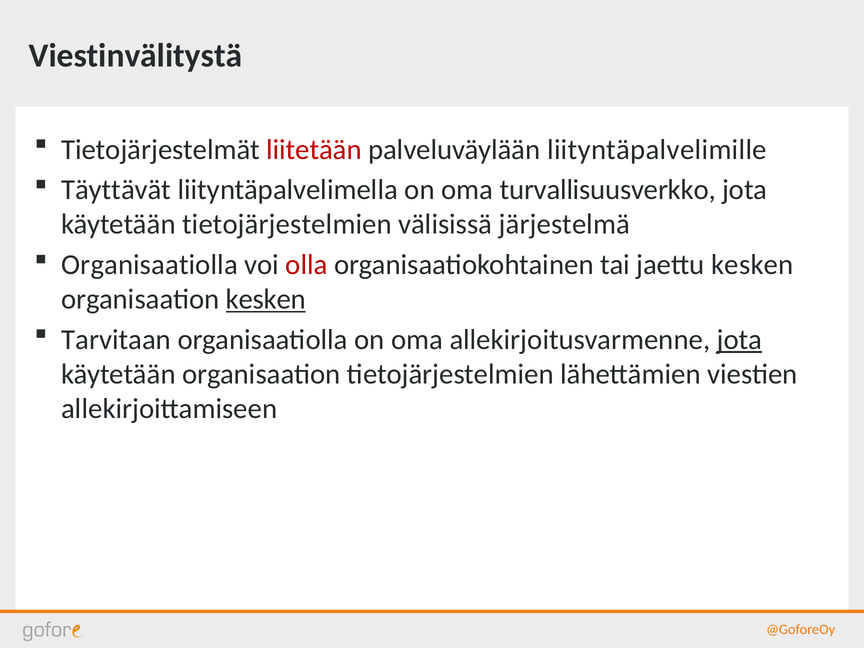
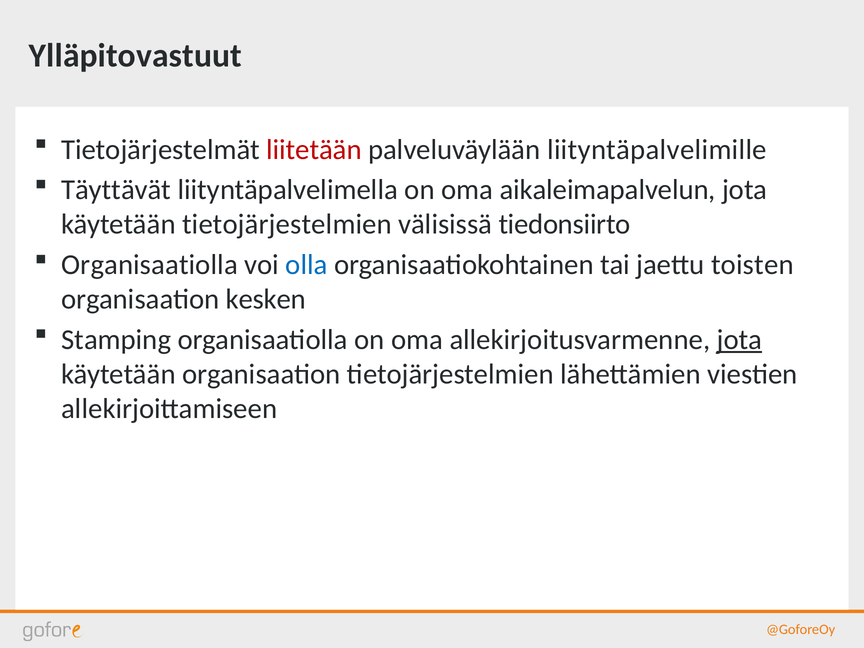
Viestinvälitystä: Viestinvälitystä -> Ylläpitovastuut (135, 55)
turvallisuusverkko: turvallisuusverkko -> aikaleimapalvelun (608, 190)
järjestelmä: järjestelmä -> tiedonsiirto (565, 224)
olla colour: red -> blue (307, 265)
jaettu kesken: kesken -> toisten (752, 265)
kesken underline: present -> none (266, 299)
Tarvitaan: Tarvitaan -> Stamping (116, 340)
